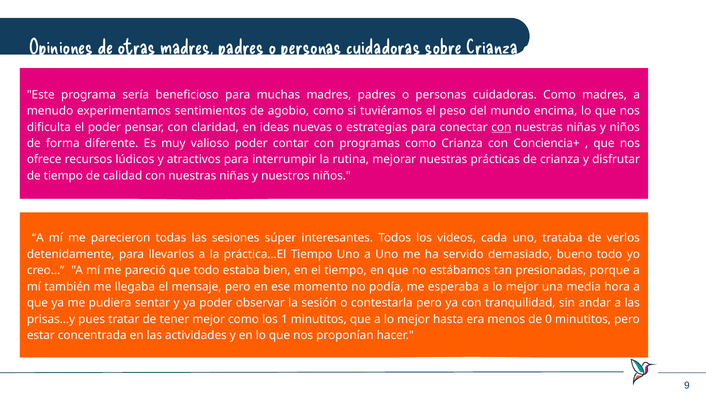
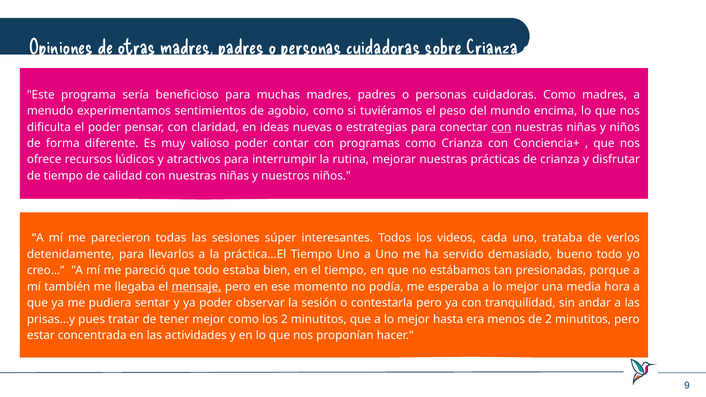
mensaje underline: none -> present (196, 287)
los 1: 1 -> 2 (284, 319)
de 0: 0 -> 2 (549, 319)
